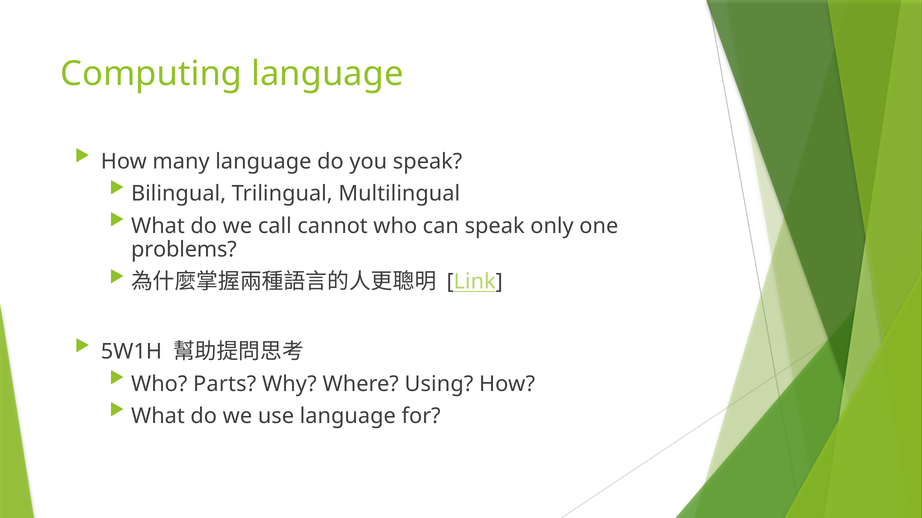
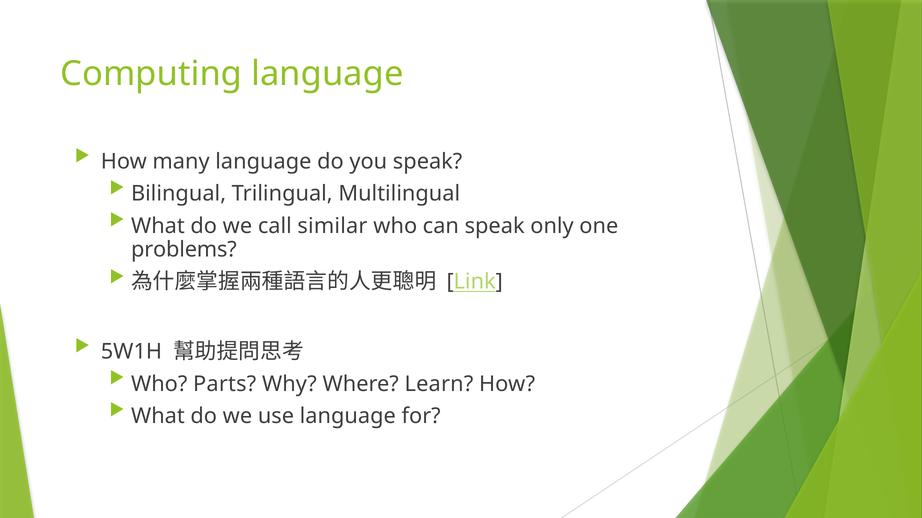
cannot: cannot -> similar (332, 226)
Using: Using -> Learn (439, 384)
